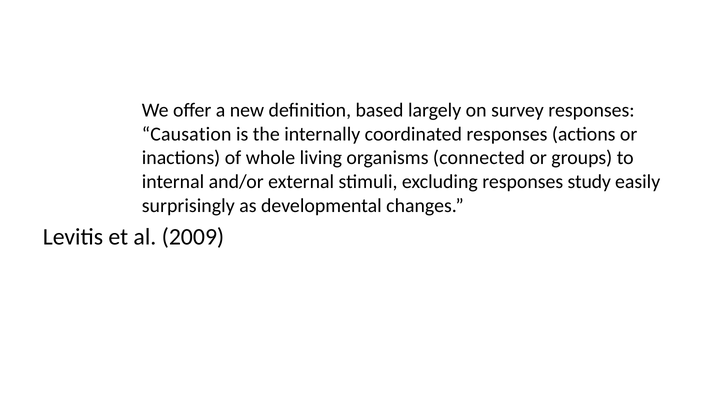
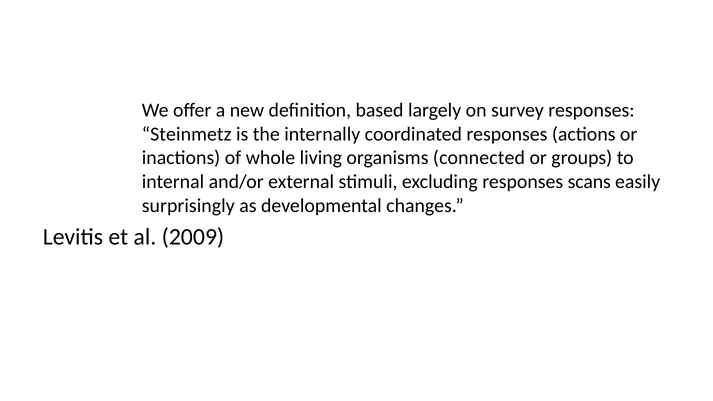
Causation: Causation -> Steinmetz (187, 134)
study: study -> scans (589, 182)
